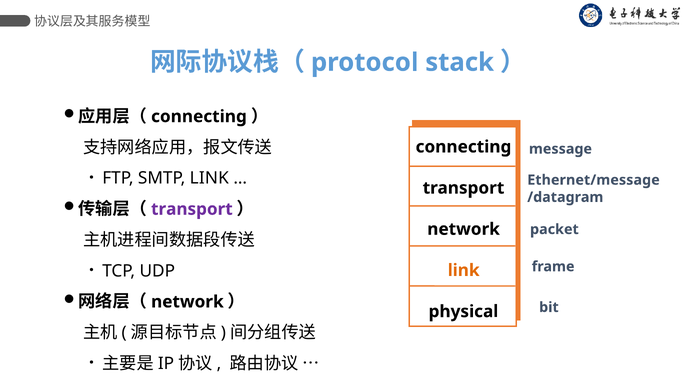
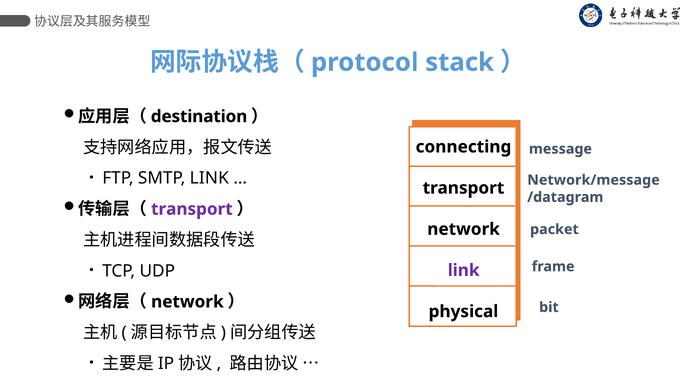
connecting: connecting -> destination (199, 117)
Ethernet/message: Ethernet/message -> Network/message (593, 180)
link colour: orange -> purple (464, 271)
